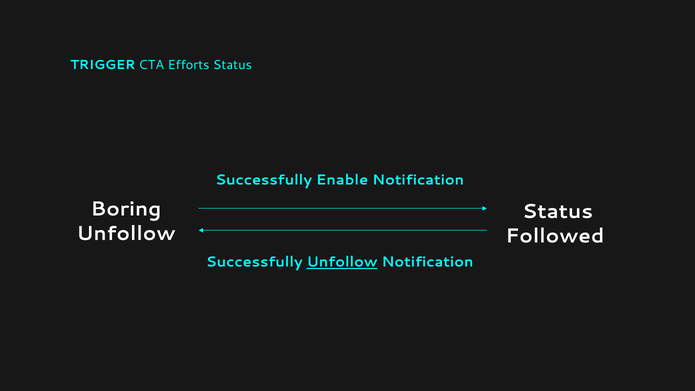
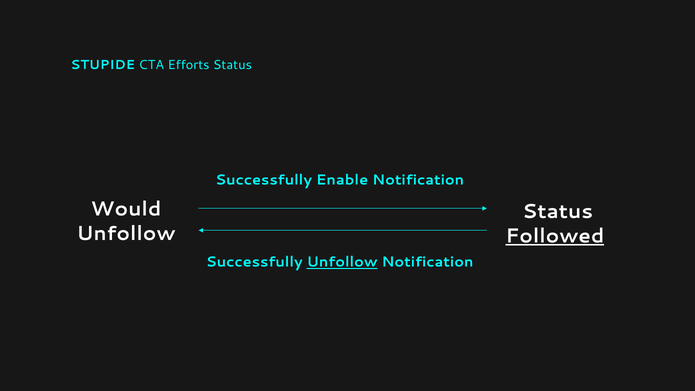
TRIGGER: TRIGGER -> STUPIDE (103, 65)
Boring: Boring -> Would (126, 209)
Followed underline: none -> present (555, 236)
